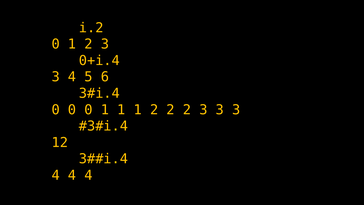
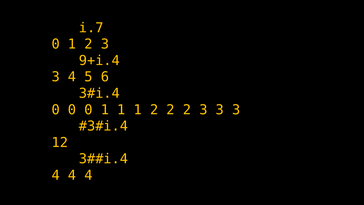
i.2: i.2 -> i.7 (91, 28)
0+i.4: 0+i.4 -> 9+i.4 (99, 60)
